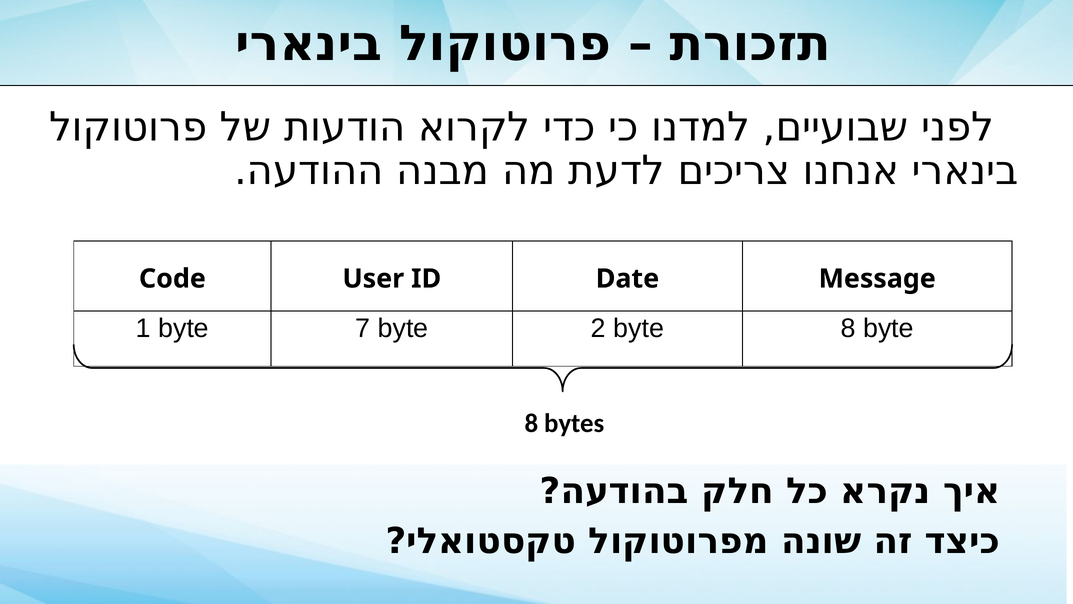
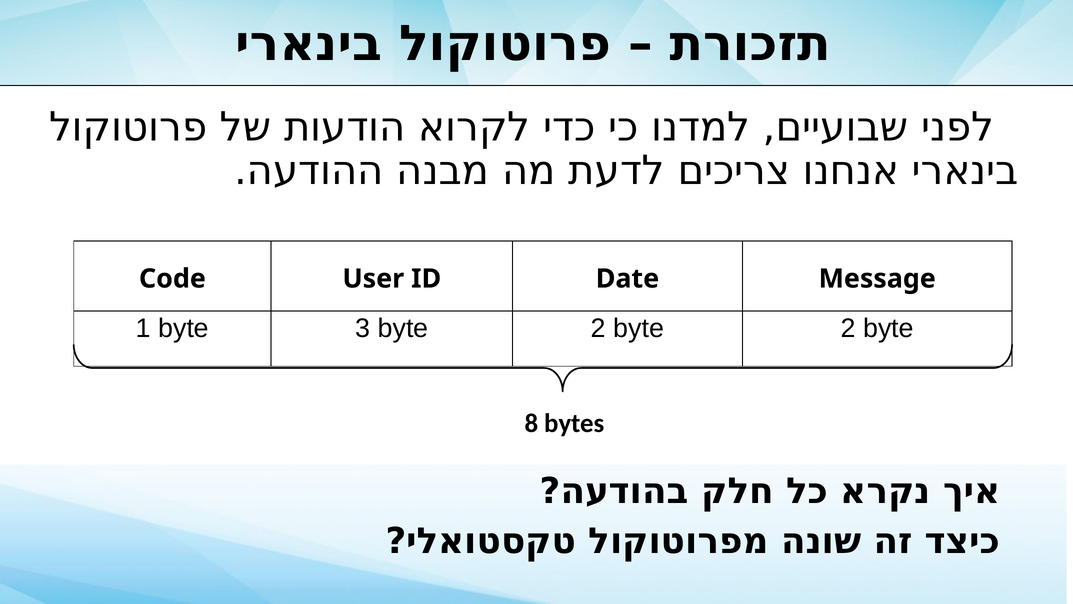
7: 7 -> 3 (363, 328)
2 byte 8: 8 -> 2 (848, 328)
